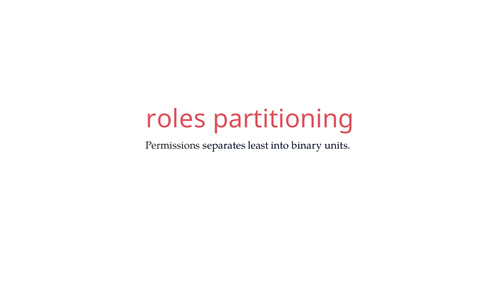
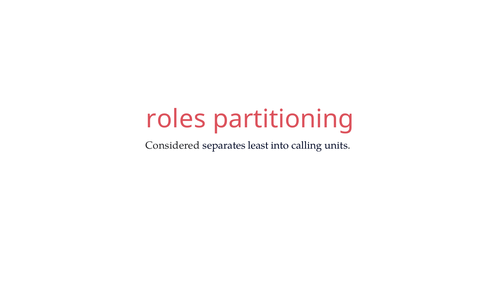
Permissions: Permissions -> Considered (173, 146)
binary: binary -> calling (307, 146)
